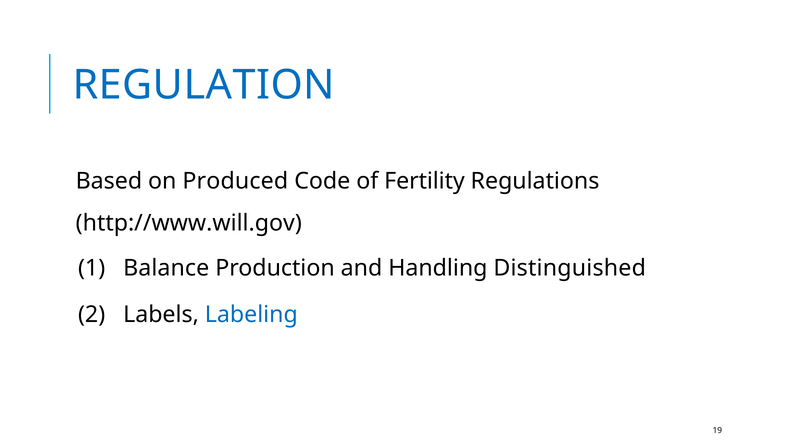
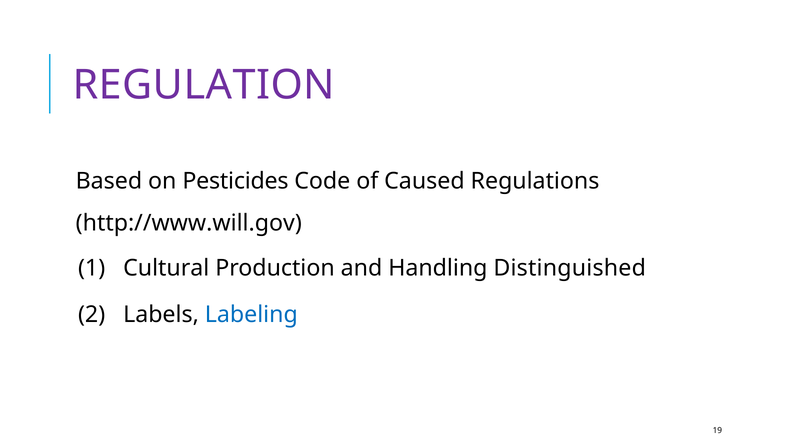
REGULATION colour: blue -> purple (204, 85)
Produced: Produced -> Pesticides (235, 181)
Fertility: Fertility -> Caused (424, 181)
Balance: Balance -> Cultural (166, 268)
